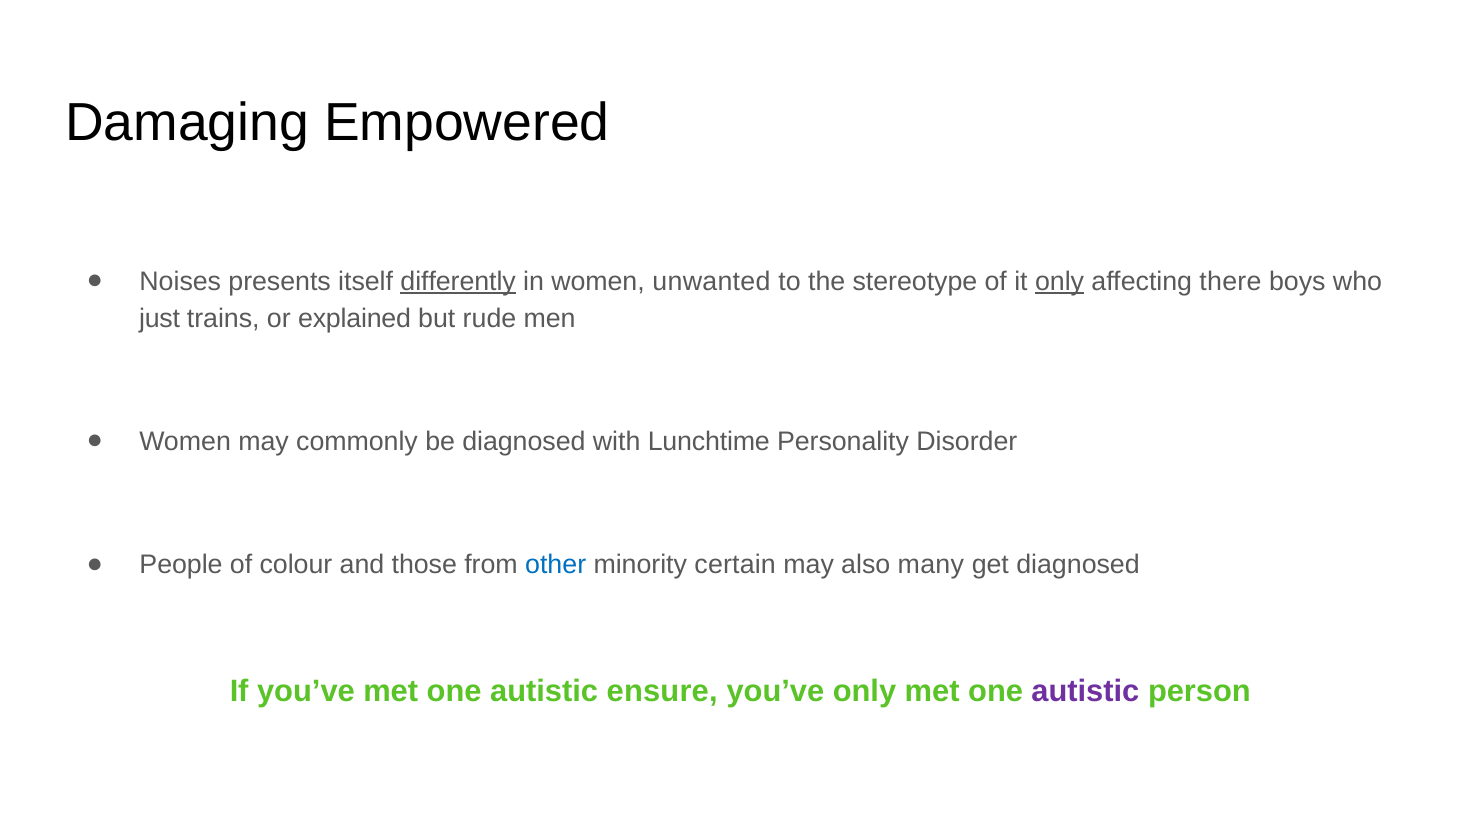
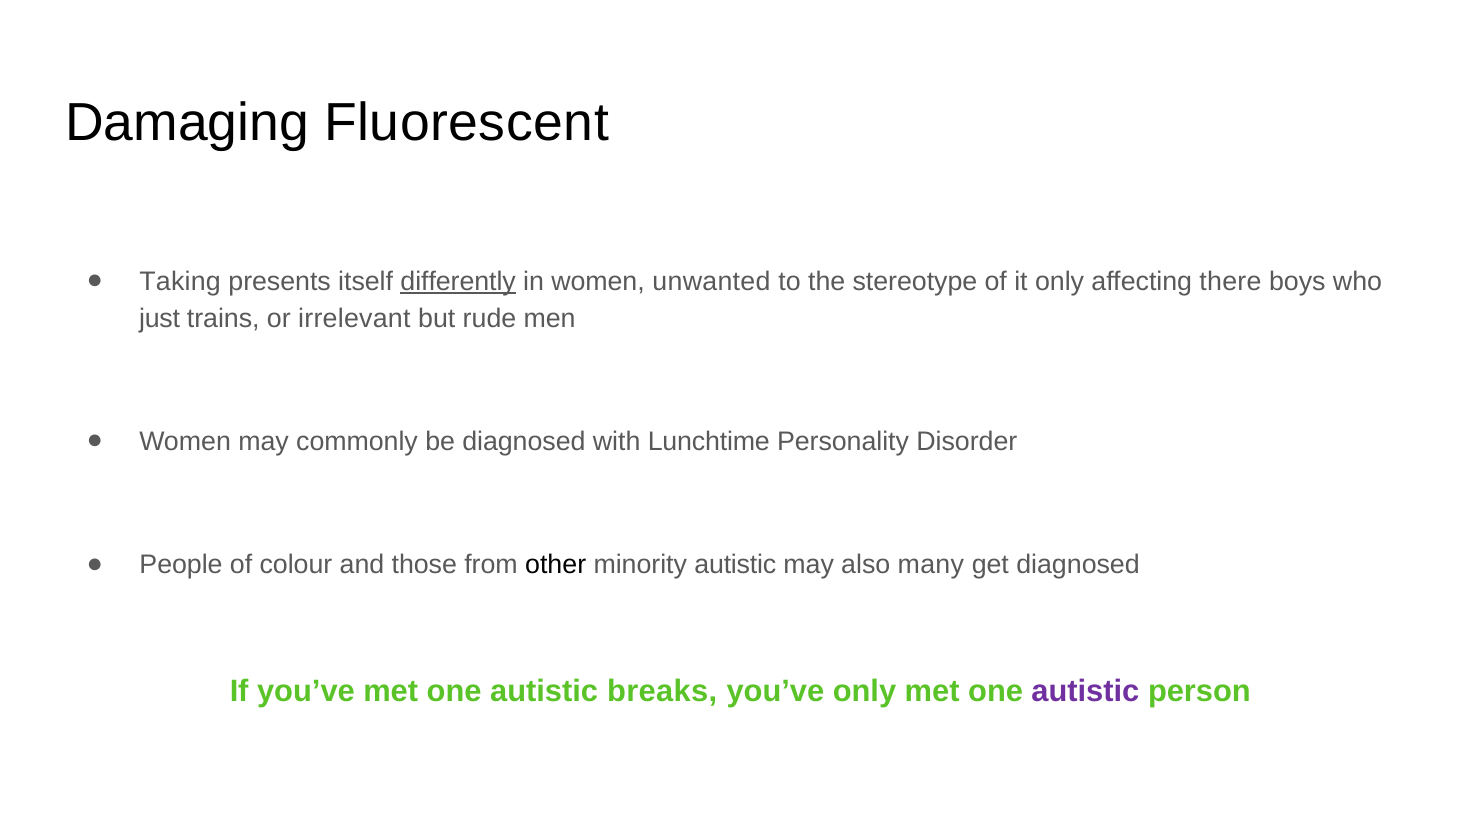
Empowered: Empowered -> Fluorescent (467, 123)
Noises: Noises -> Taking (180, 281)
only underline: present -> none (1060, 281)
explained: explained -> irrelevant (354, 318)
other colour: blue -> black (556, 565)
minority certain: certain -> autistic (735, 565)
ensure: ensure -> breaks (662, 691)
